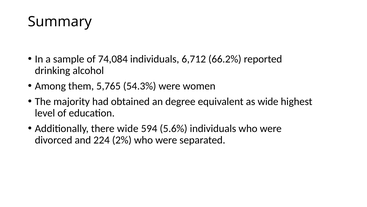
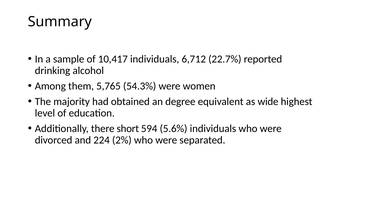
74,084: 74,084 -> 10,417 (113, 59)
66.2%: 66.2% -> 22.7% (225, 59)
there wide: wide -> short (128, 128)
